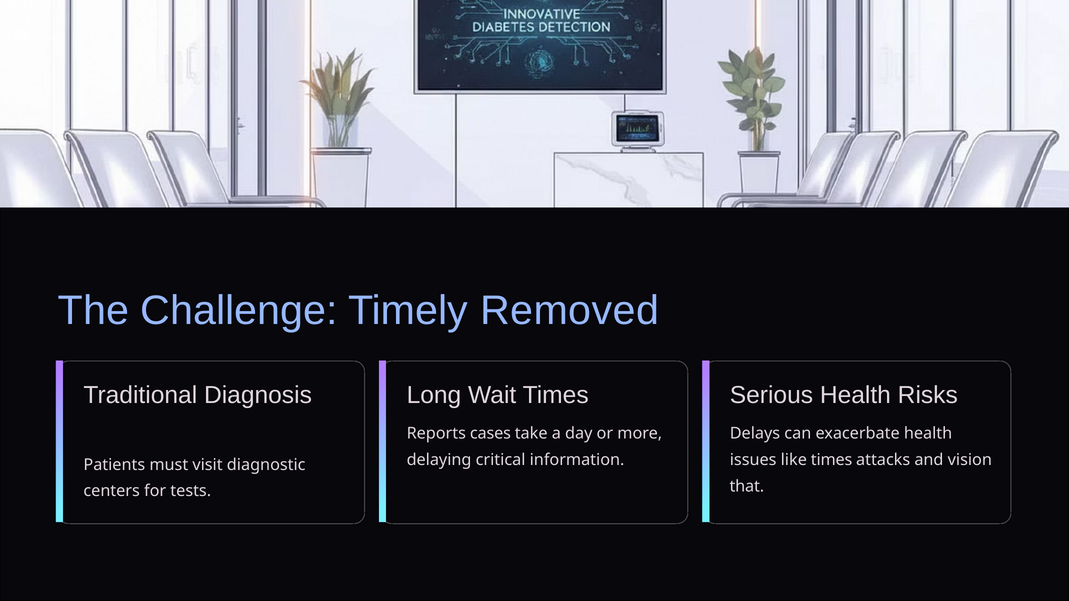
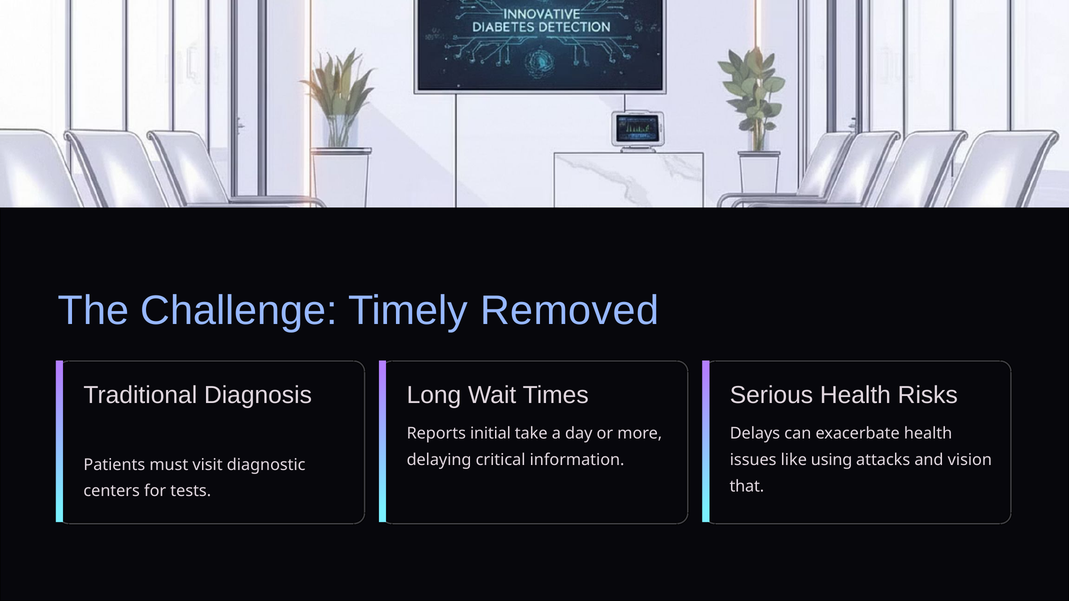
cases: cases -> initial (490, 434)
like times: times -> using (832, 460)
